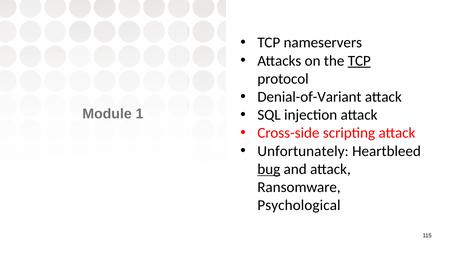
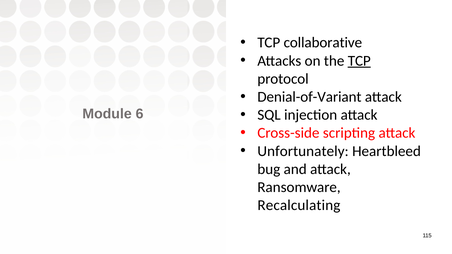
nameservers: nameservers -> collaborative (323, 43)
1: 1 -> 6 (140, 114)
bug underline: present -> none (269, 169)
Psychological: Psychological -> Recalculating (299, 205)
